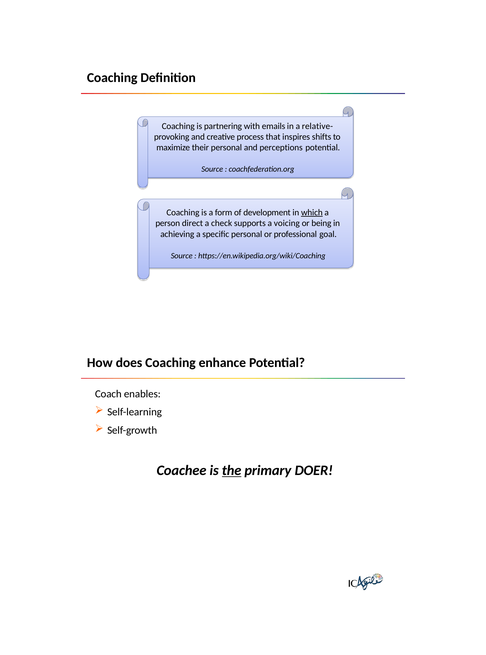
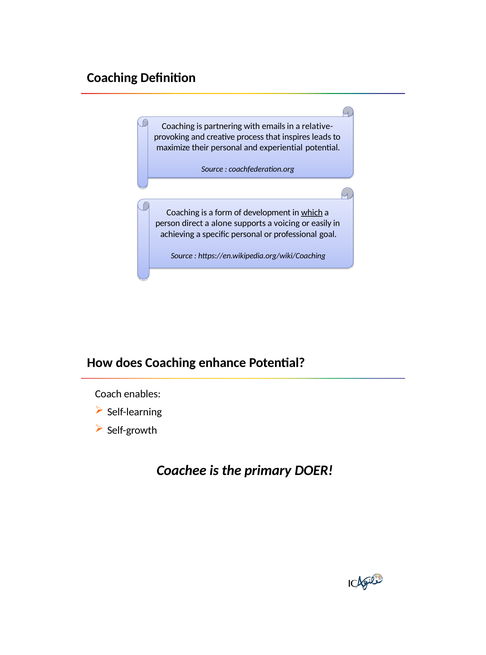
shifts: shifts -> leads (322, 137)
perceptions: perceptions -> experiential (281, 148)
check: check -> alone (222, 223)
being: being -> easily (321, 223)
the underline: present -> none (232, 470)
